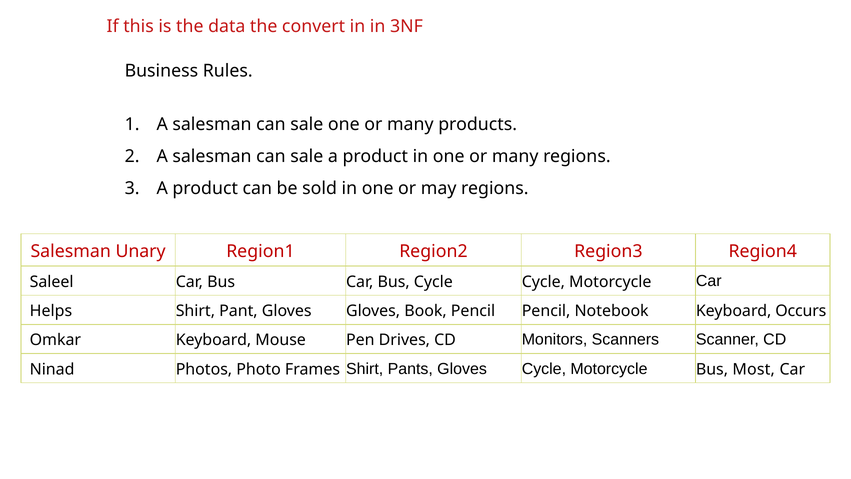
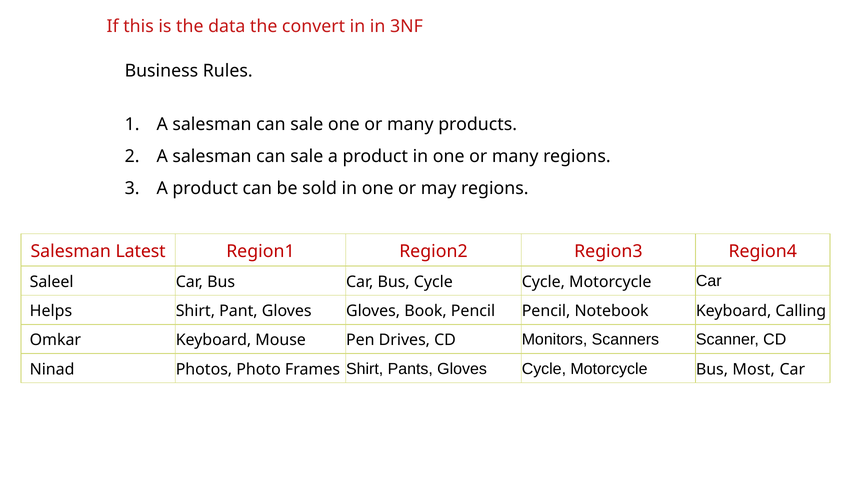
Unary: Unary -> Latest (141, 251)
Occurs: Occurs -> Calling (801, 311)
